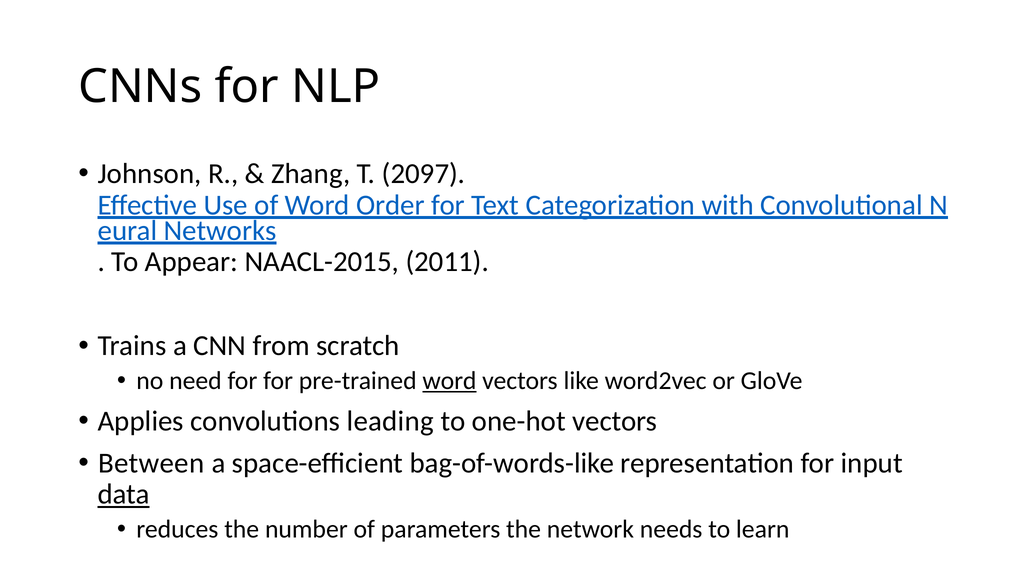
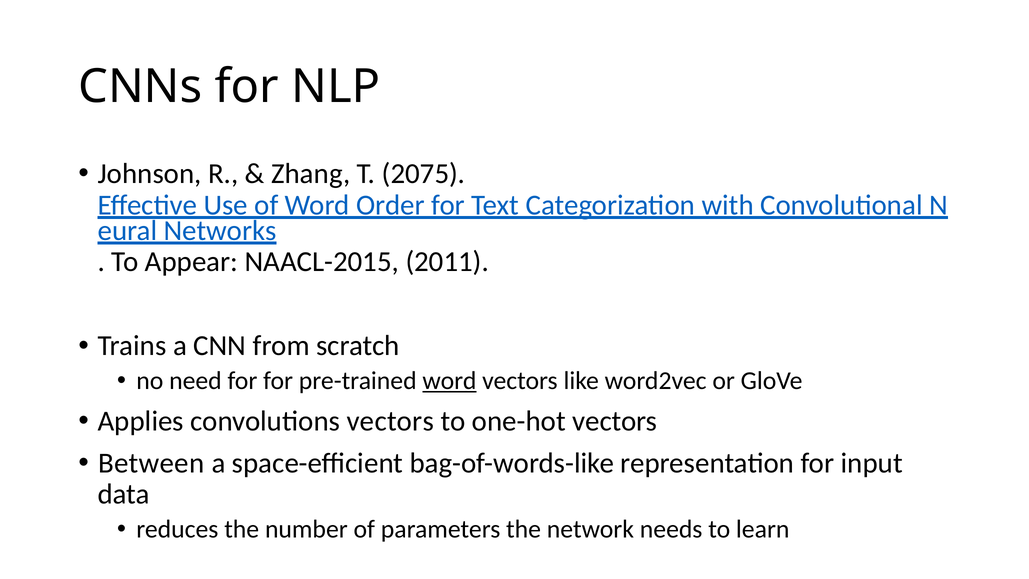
2097: 2097 -> 2075 (424, 173)
convolutions leading: leading -> vectors (390, 421)
data underline: present -> none (124, 494)
